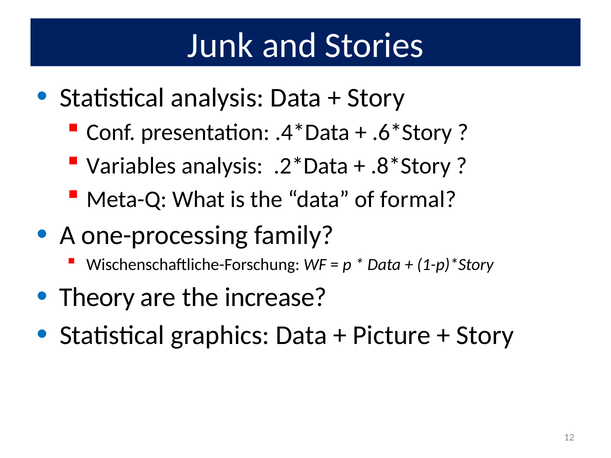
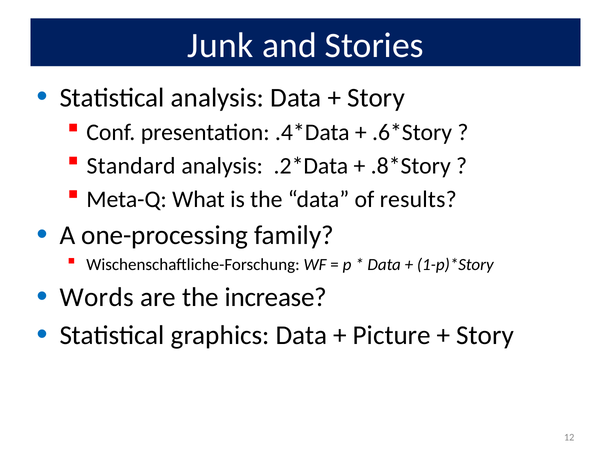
Variables: Variables -> Standard (131, 166)
formal: formal -> results (418, 199)
Theory: Theory -> Words (97, 297)
